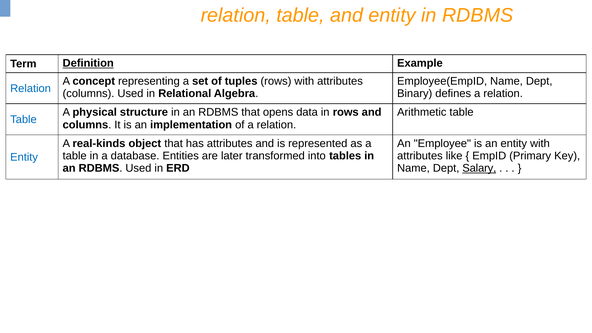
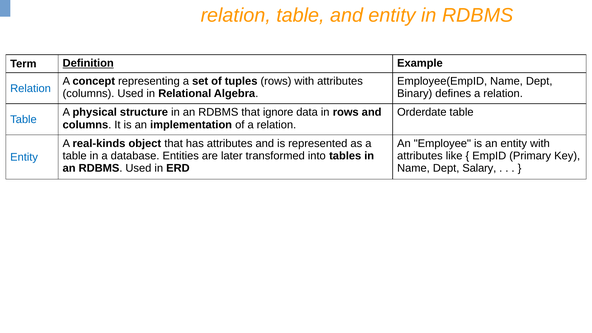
opens: opens -> ignore (278, 112)
Arithmetic: Arithmetic -> Orderdate (422, 112)
Salary underline: present -> none (479, 168)
